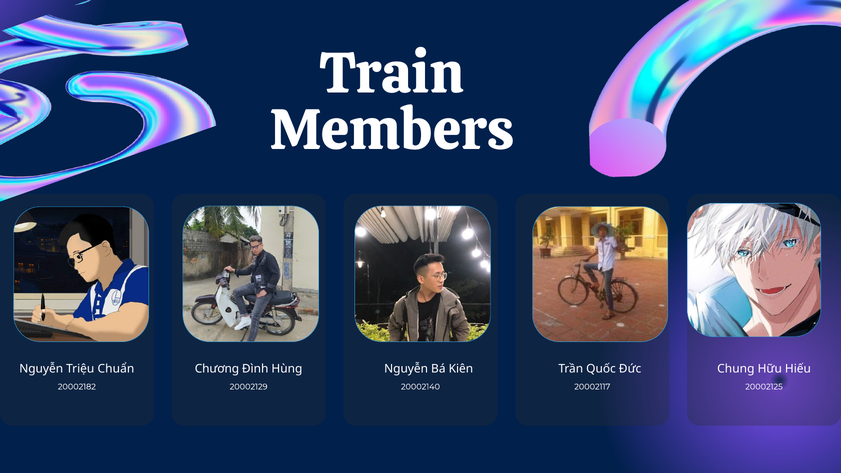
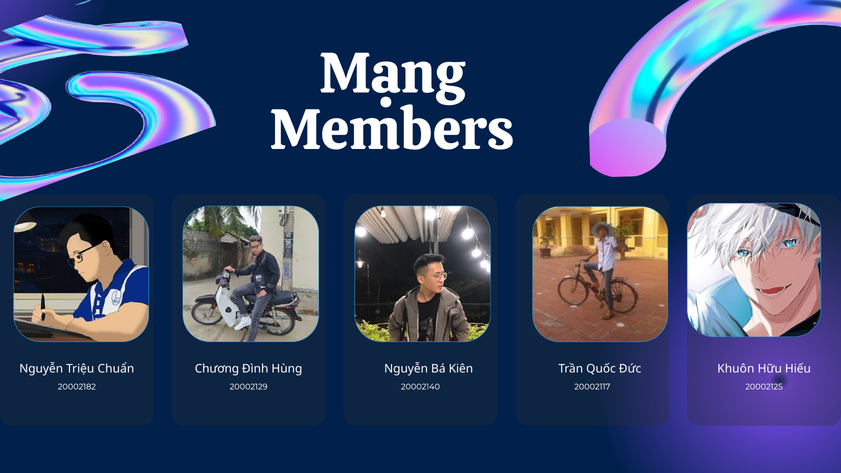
Train: Train -> Mạng (392, 74)
Chung: Chung -> Khuôn (736, 369)
